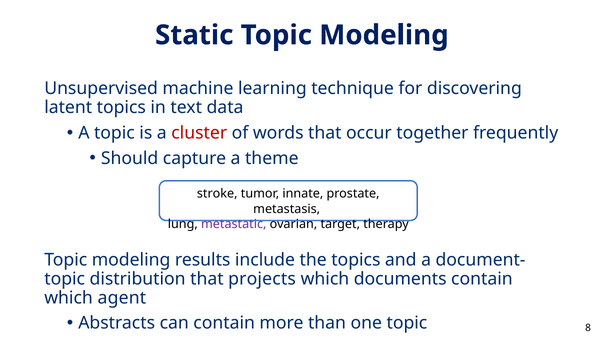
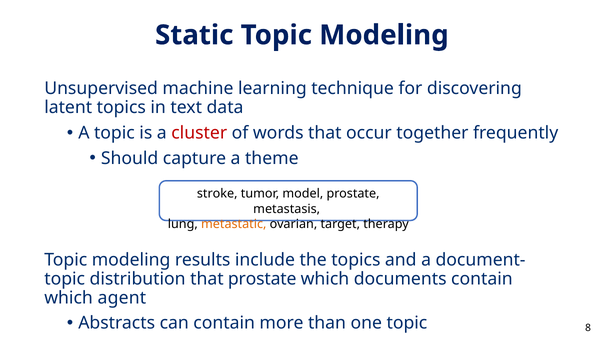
innate: innate -> model (303, 194)
metastatic colour: purple -> orange (234, 224)
that projects: projects -> prostate (262, 279)
